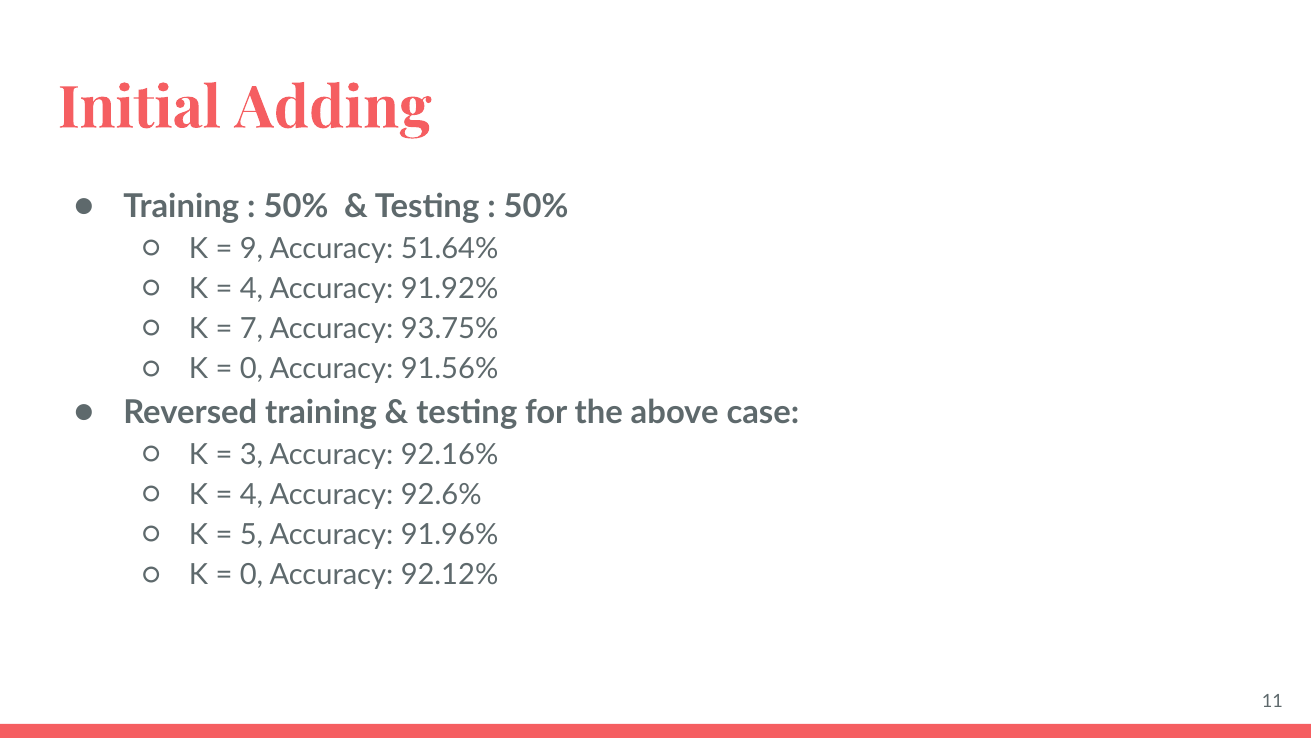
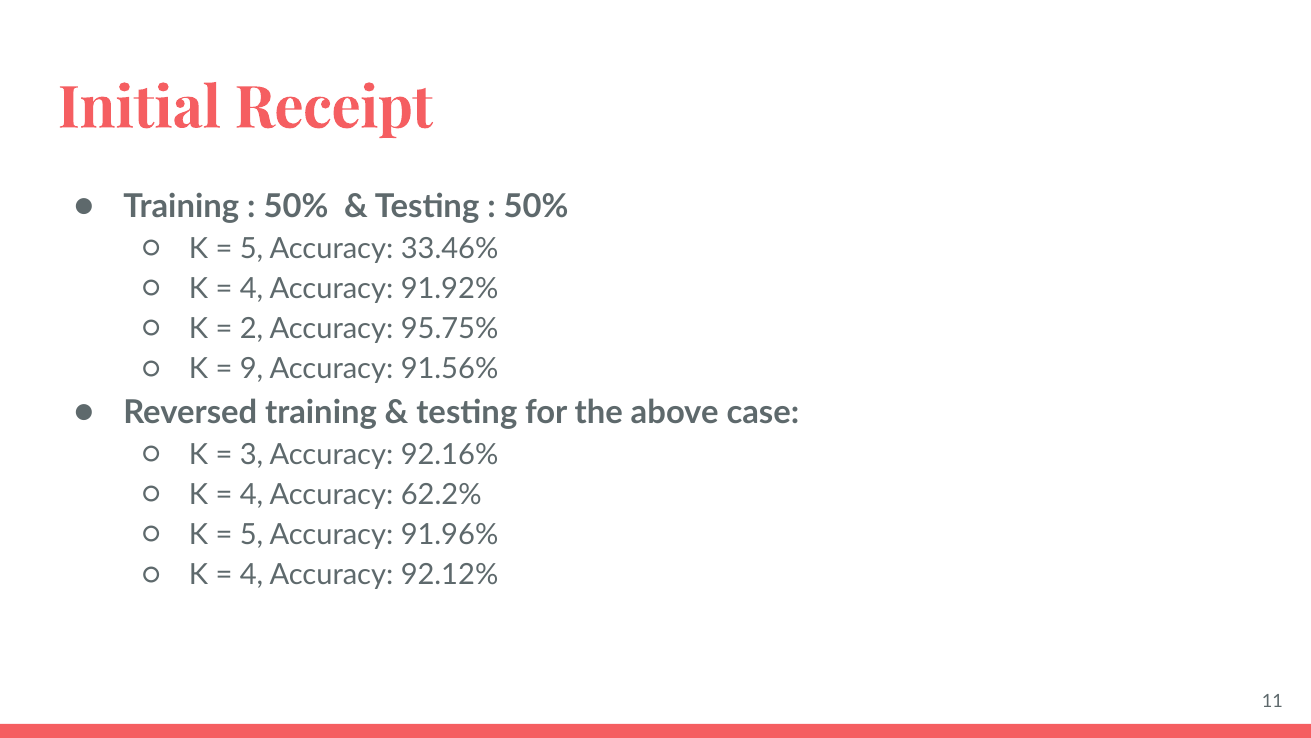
Adding: Adding -> Receipt (334, 108)
9: 9 -> 5 (251, 248)
51.64%: 51.64% -> 33.46% (450, 248)
7: 7 -> 2 (251, 329)
93.75%: 93.75% -> 95.75% (450, 329)
0: 0 -> 9 (251, 369)
92.6%: 92.6% -> 62.2% (441, 494)
0: 0 -> 4 (251, 575)
